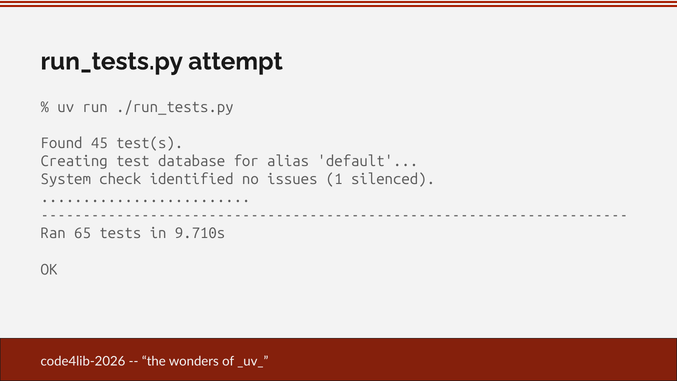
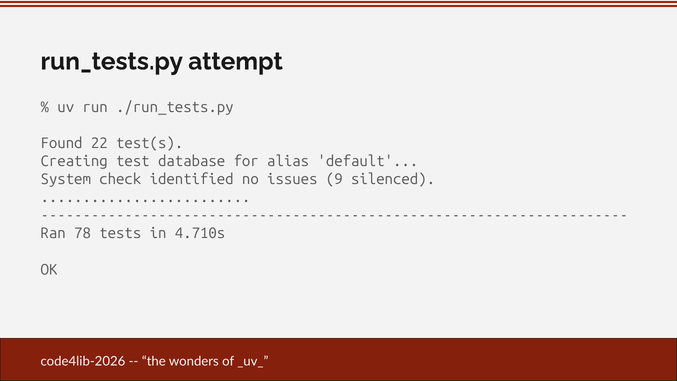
45: 45 -> 22 (99, 143)
1: 1 -> 9 (334, 179)
65: 65 -> 78 (83, 233)
9.710s: 9.710s -> 4.710s (200, 233)
